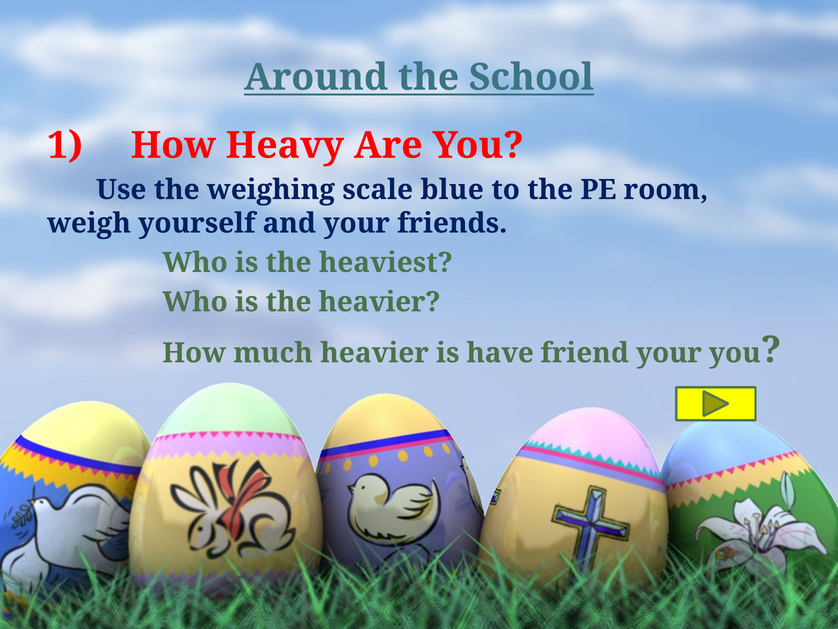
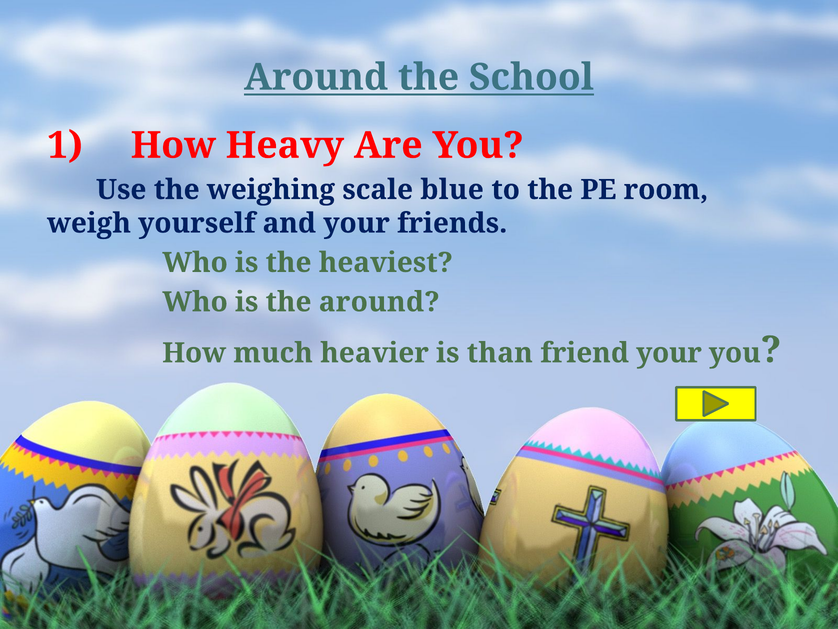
the heavier: heavier -> around (379, 302)
have: have -> than (500, 353)
